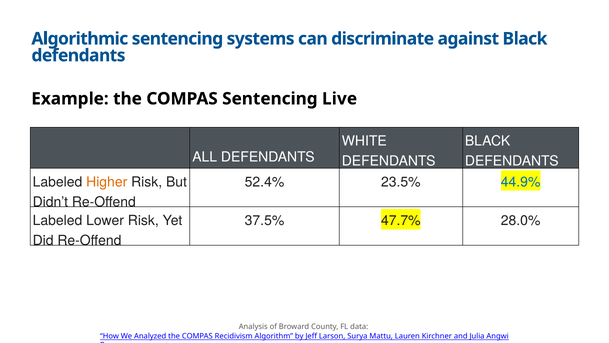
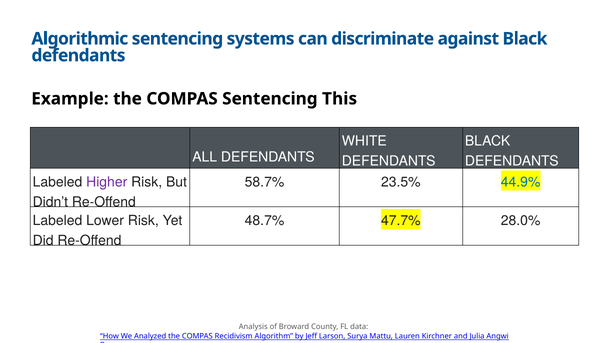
Live: Live -> This (340, 99)
Higher colour: orange -> purple (107, 182)
52.4%: 52.4% -> 58.7% (265, 182)
37.5%: 37.5% -> 48.7% (265, 220)
